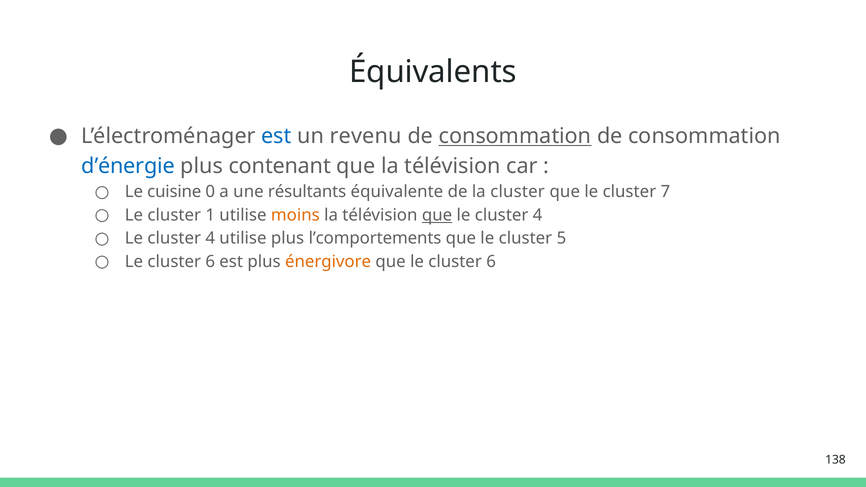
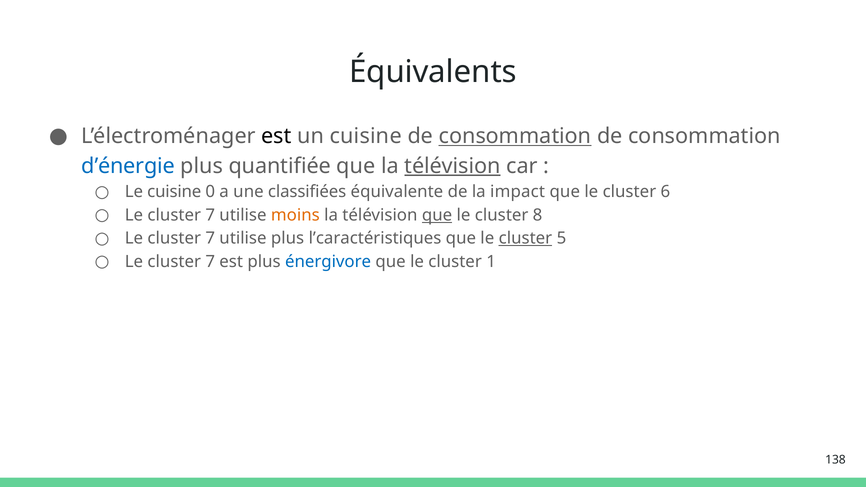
est colour: blue -> black (276, 136)
un revenu: revenu -> cuisine (366, 136)
contenant: contenant -> quantifiée (280, 166)
télévision underline: none -> present (453, 166)
résultants: résultants -> classifiées (307, 192)
la cluster: cluster -> impact (518, 192)
7: 7 -> 6 (665, 192)
1: 1 -> 7 (210, 215)
4: 4 -> 8 (538, 215)
4: 4 -> 7 (210, 238)
l’comportements: l’comportements -> l’caractéristiques (375, 238)
cluster underline: none -> present (525, 238)
6: 6 -> 7 (210, 262)
énergivore colour: orange -> blue (328, 262)
que le cluster 6: 6 -> 1 (491, 262)
